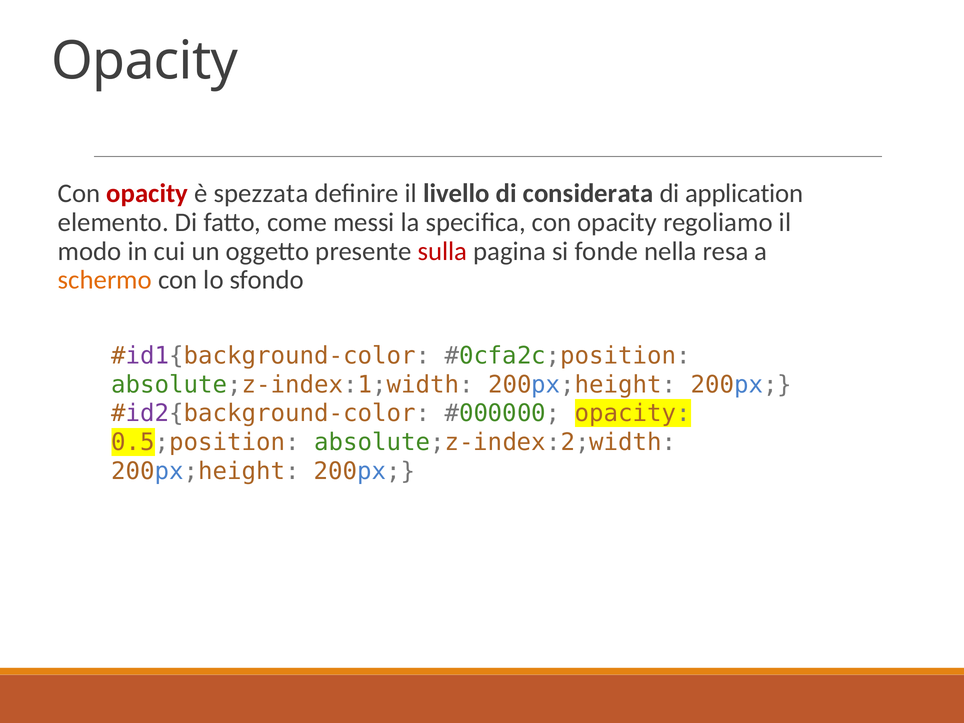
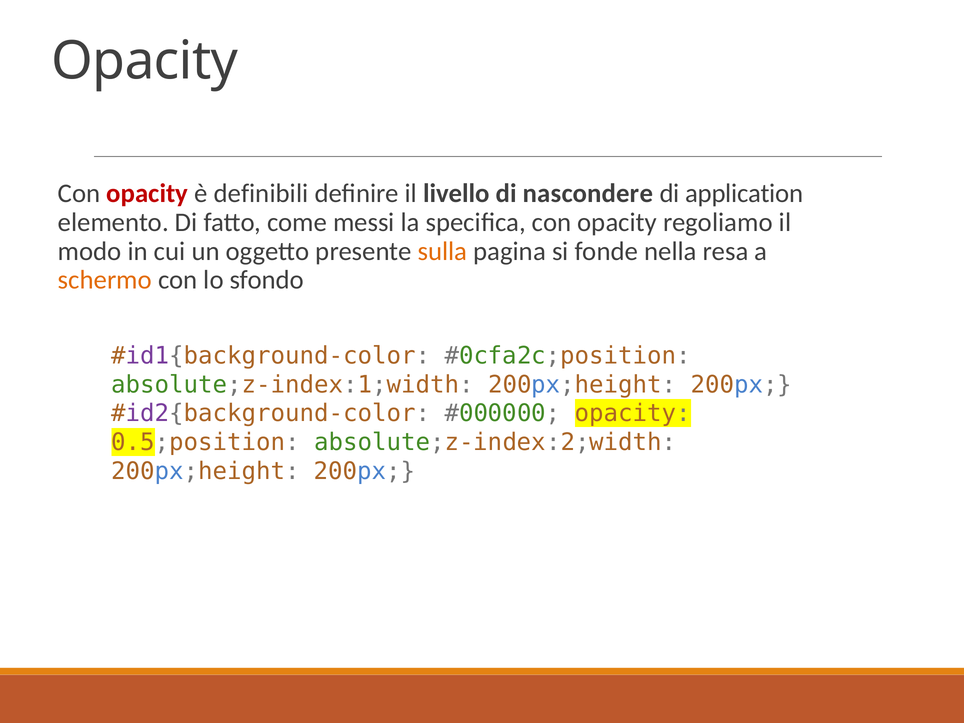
spezzata: spezzata -> definibili (261, 193)
considerata: considerata -> nascondere (588, 193)
sulla colour: red -> orange (442, 251)
